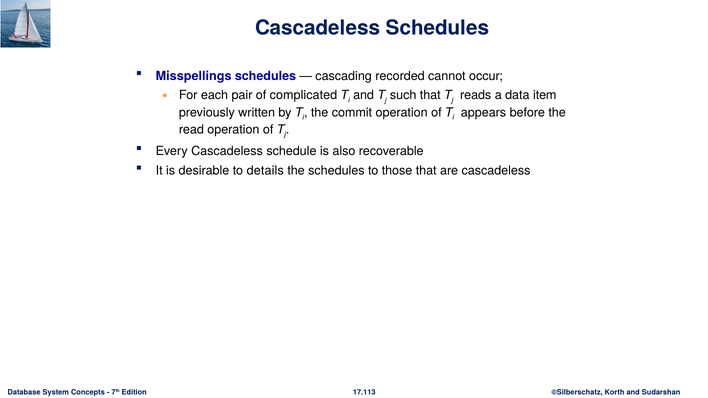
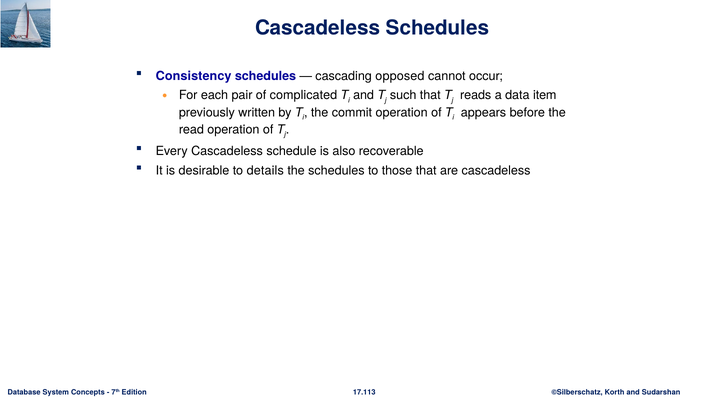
Misspellings: Misspellings -> Consistency (194, 76)
recorded: recorded -> opposed (400, 76)
